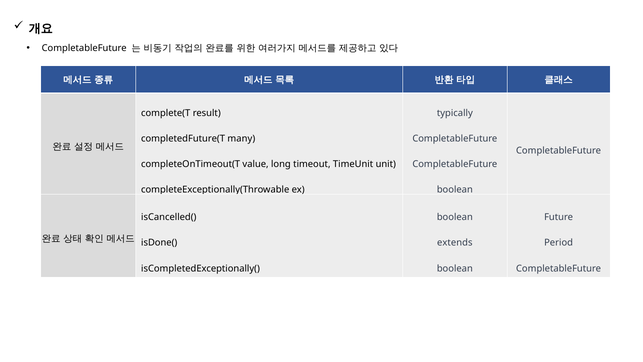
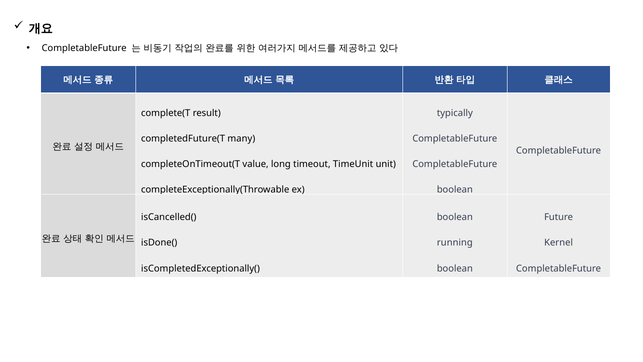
extends: extends -> running (455, 243)
Period: Period -> Kernel (559, 243)
